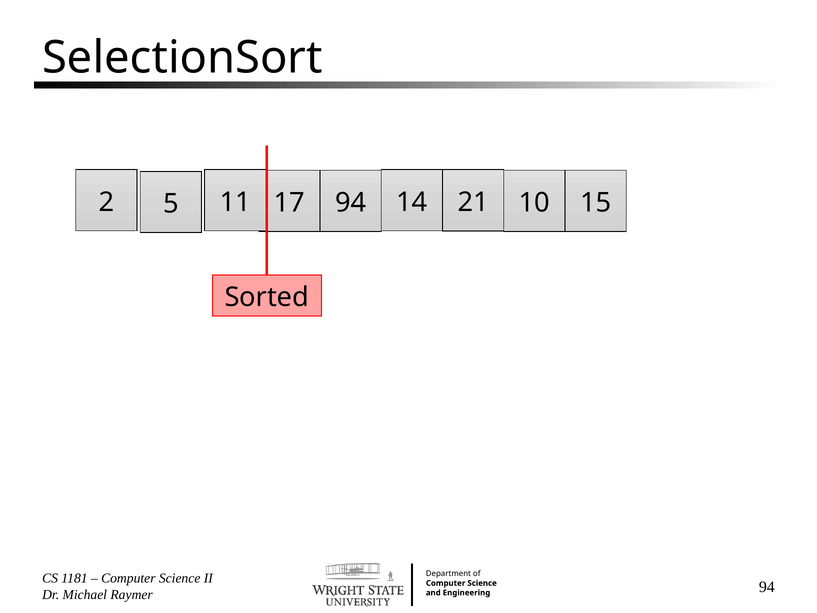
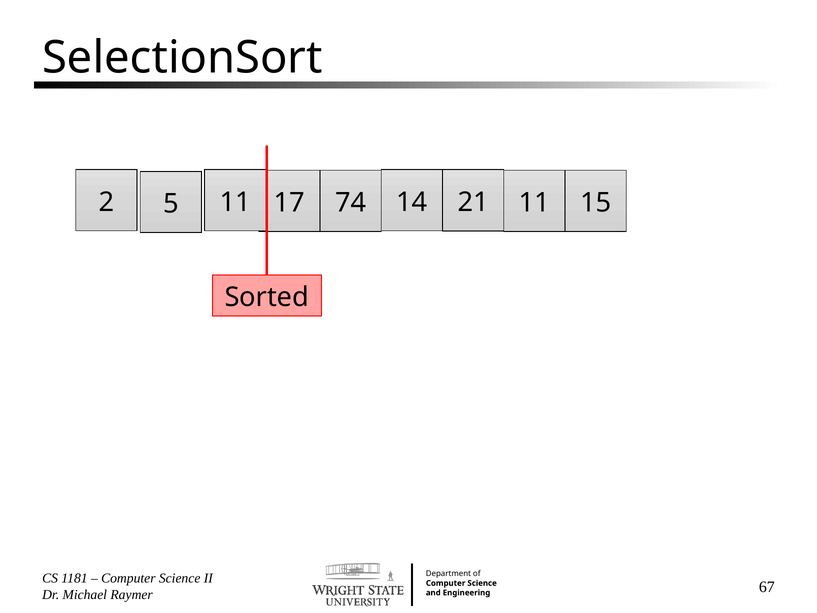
17 94: 94 -> 74 (351, 203)
11 10: 10 -> 11 (534, 203)
94: 94 -> 67 (767, 587)
